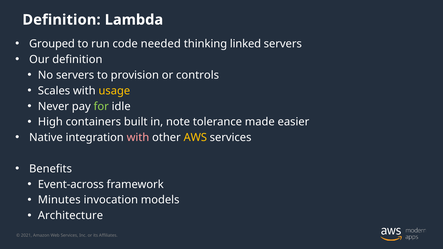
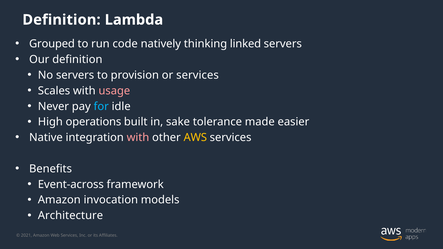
needed: needed -> natively (161, 44)
or controls: controls -> services (198, 75)
usage colour: yellow -> pink (114, 91)
for colour: light green -> light blue (101, 106)
containers: containers -> operations (93, 122)
note: note -> sake (178, 122)
Minutes: Minutes -> Amazon (59, 200)
